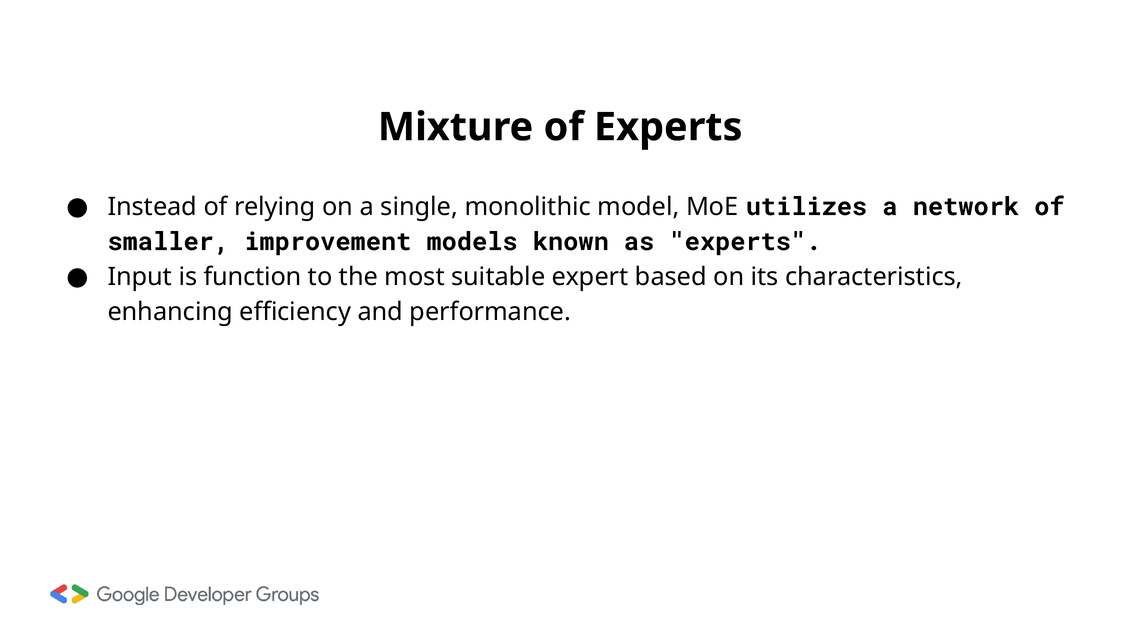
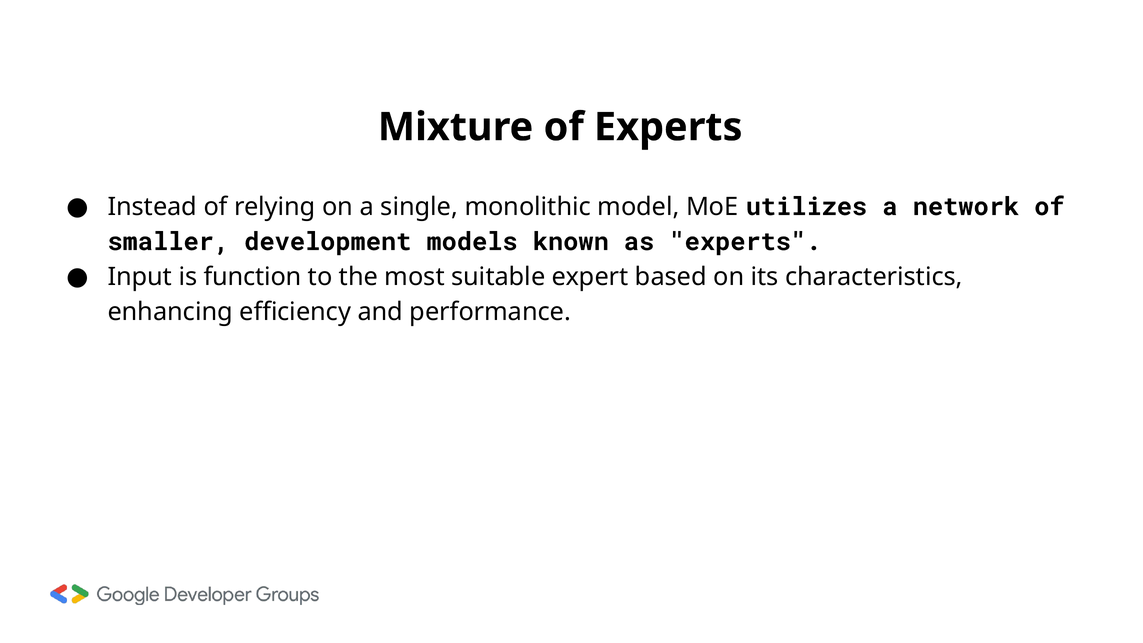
improvement: improvement -> development (328, 242)
